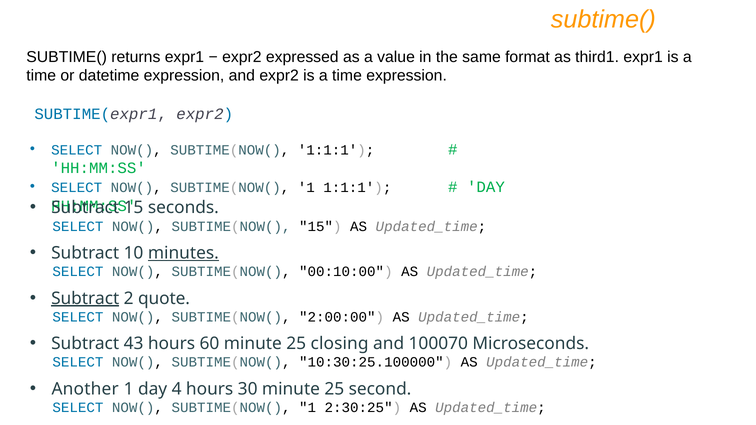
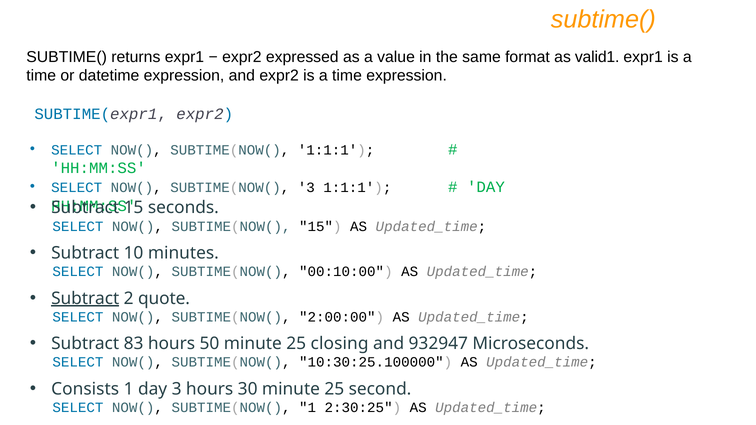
third1: third1 -> valid1 (597, 57)
1: 1 -> 3 (306, 188)
minutes underline: present -> none (183, 253)
43: 43 -> 83 (134, 344)
60: 60 -> 50 (209, 344)
100070: 100070 -> 932947 (438, 344)
Another: Another -> Consists (85, 389)
day 4: 4 -> 3 (177, 389)
